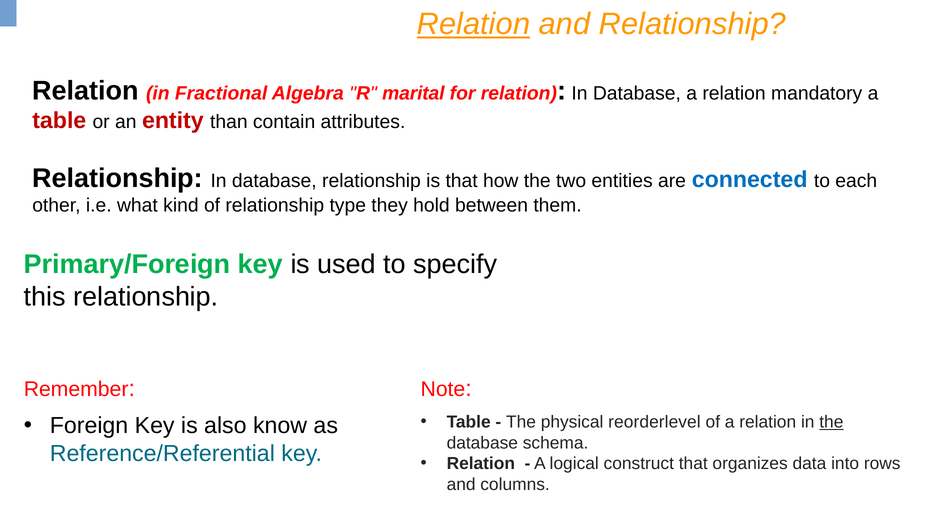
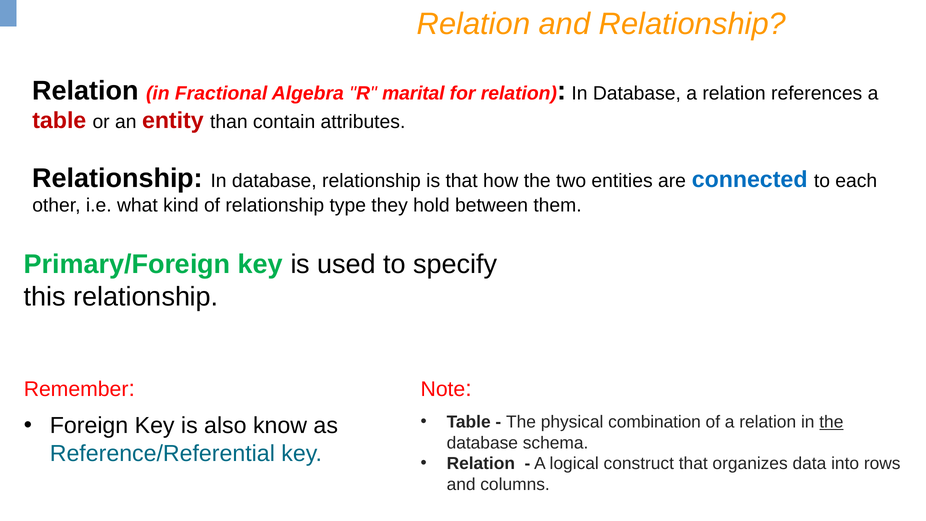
Relation underline: present -> none (474, 24)
mandatory: mandatory -> references (817, 93)
reorderlevel: reorderlevel -> combination (655, 422)
